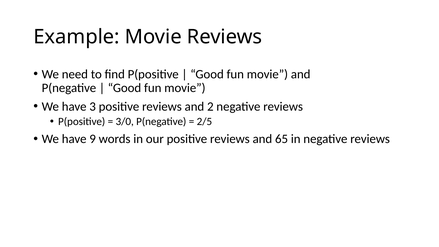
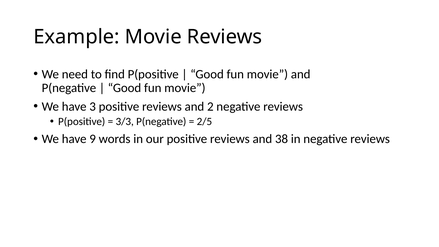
3/0: 3/0 -> 3/3 (125, 122)
65: 65 -> 38 (282, 139)
